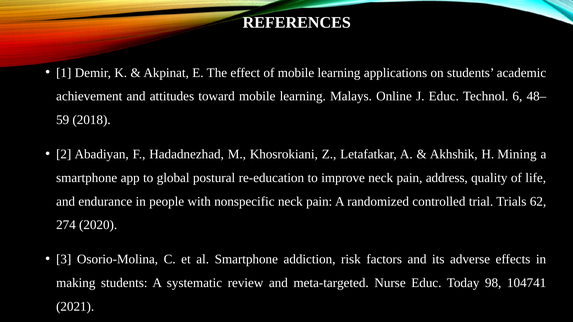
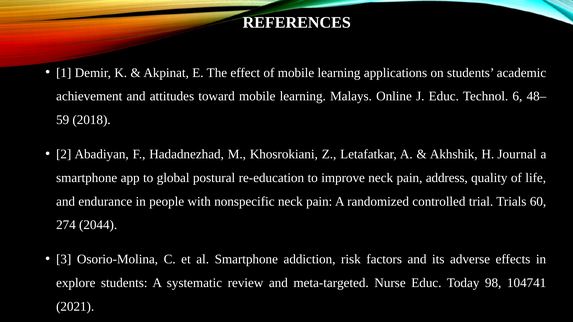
Mining: Mining -> Journal (517, 154)
62: 62 -> 60 (538, 202)
2020: 2020 -> 2044 (98, 225)
making: making -> explore (76, 283)
